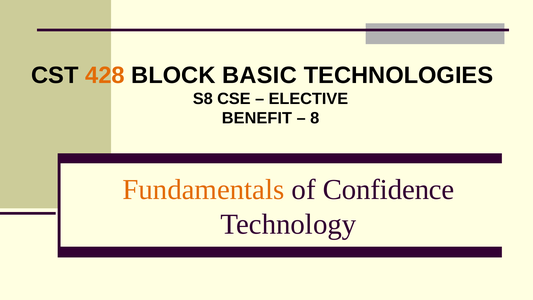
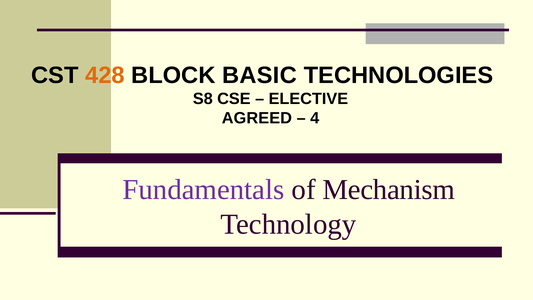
BENEFIT: BENEFIT -> AGREED (257, 118)
8: 8 -> 4 (315, 118)
Fundamentals colour: orange -> purple (203, 190)
Confidence: Confidence -> Mechanism (389, 190)
